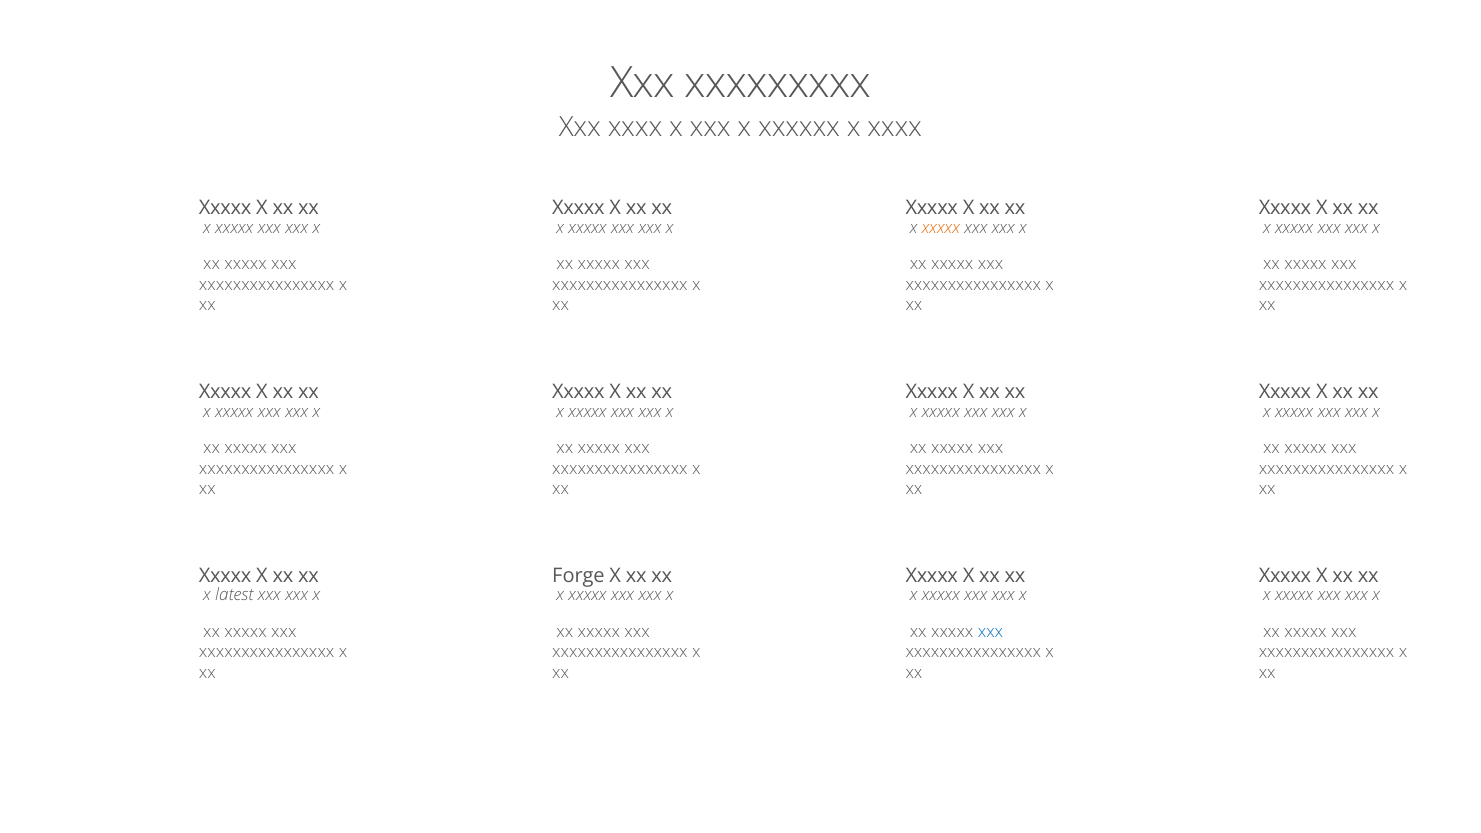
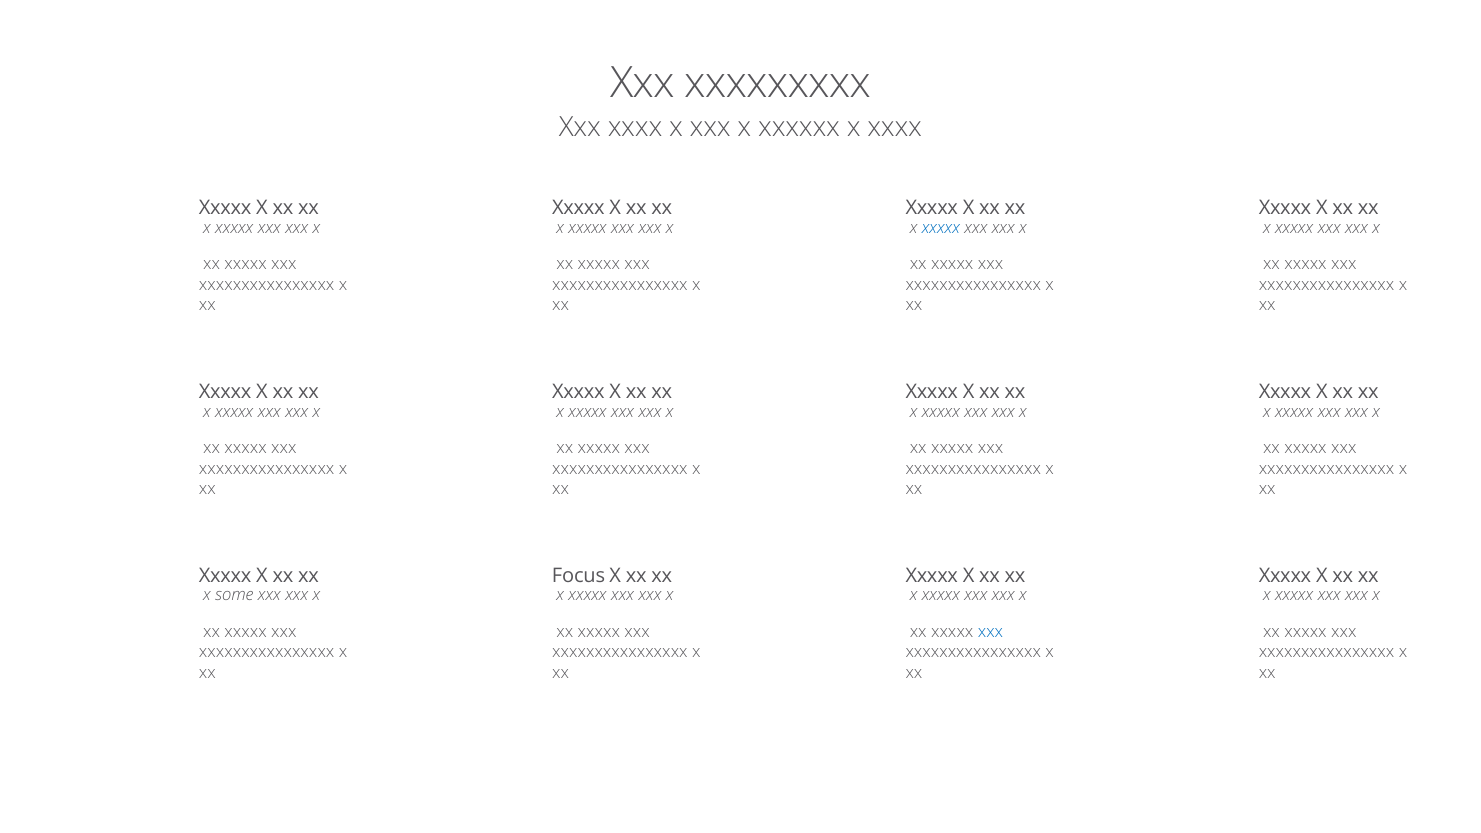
xxxxx colour: orange -> blue (941, 228)
Forge: Forge -> Focus (579, 576)
latest: latest -> some (234, 595)
